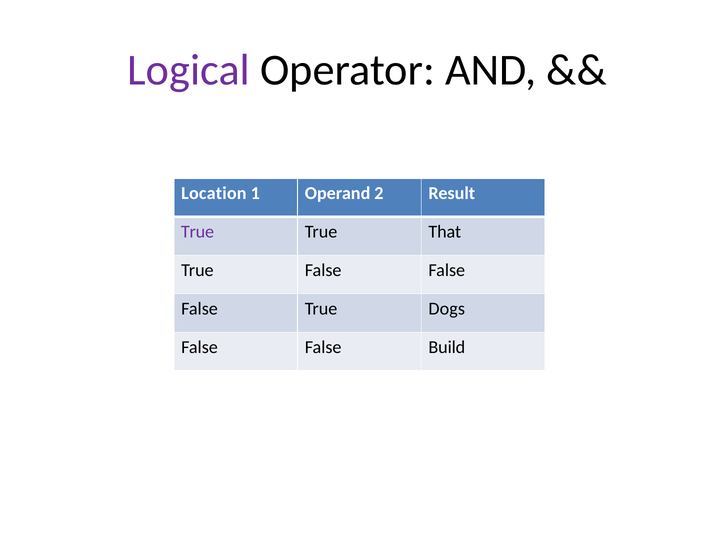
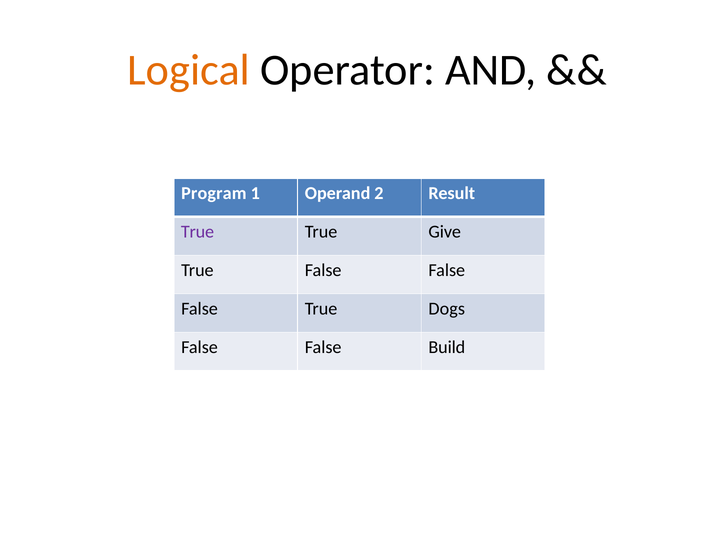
Logical colour: purple -> orange (189, 70)
Location: Location -> Program (214, 193)
That: That -> Give (445, 232)
